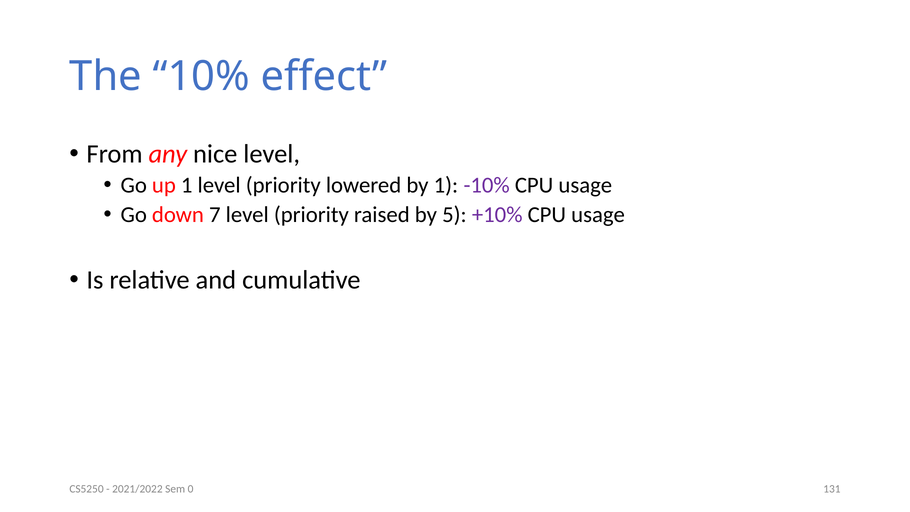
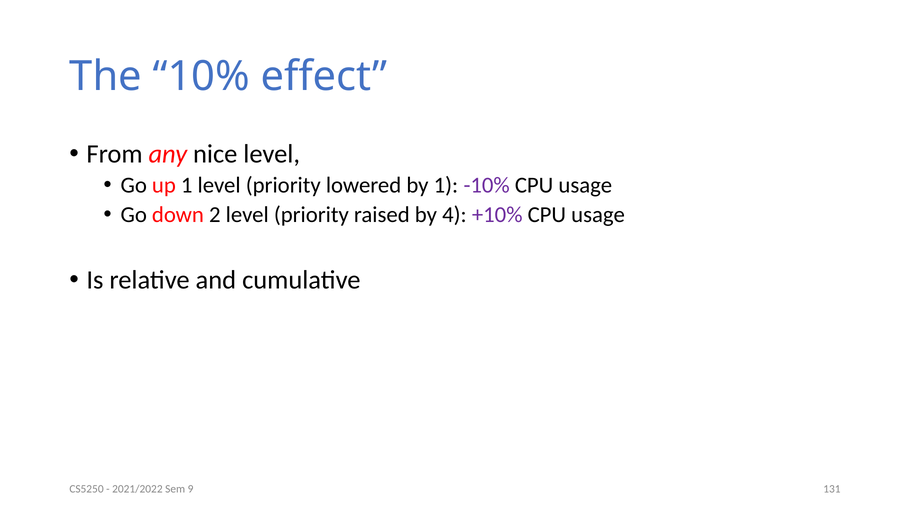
7: 7 -> 2 (215, 215)
5: 5 -> 4 (454, 215)
0: 0 -> 9 (191, 489)
